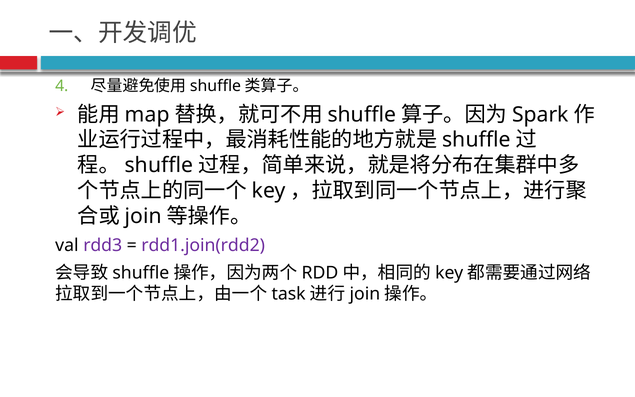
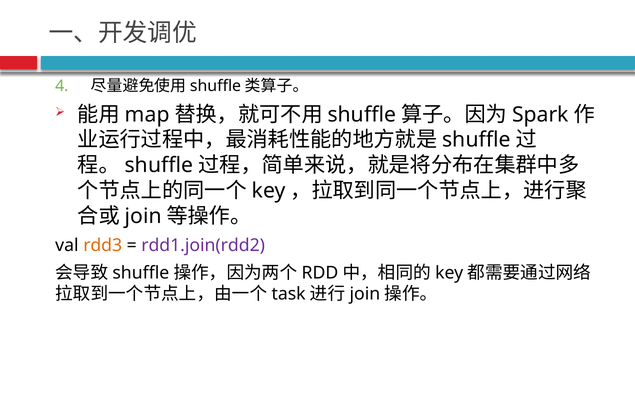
rdd3 colour: purple -> orange (103, 245)
